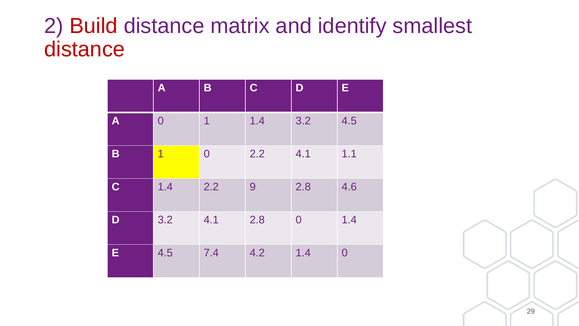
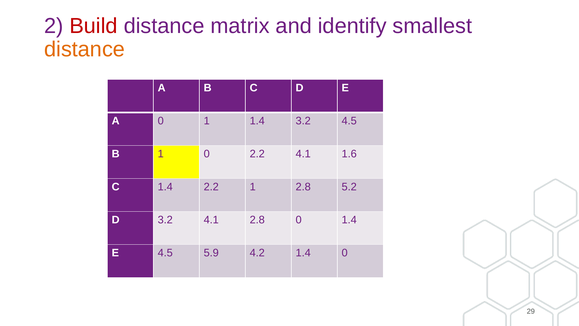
distance colour: red -> orange (85, 49)
1.1: 1.1 -> 1.6 (349, 154)
2.2 9: 9 -> 1 (253, 187)
4.6: 4.6 -> 5.2 (349, 187)
7.4: 7.4 -> 5.9 (211, 253)
